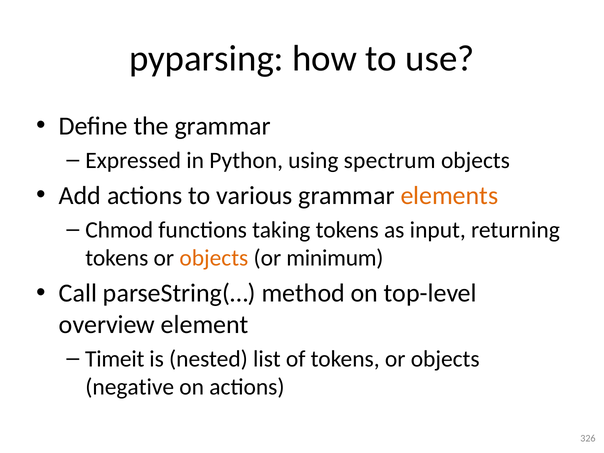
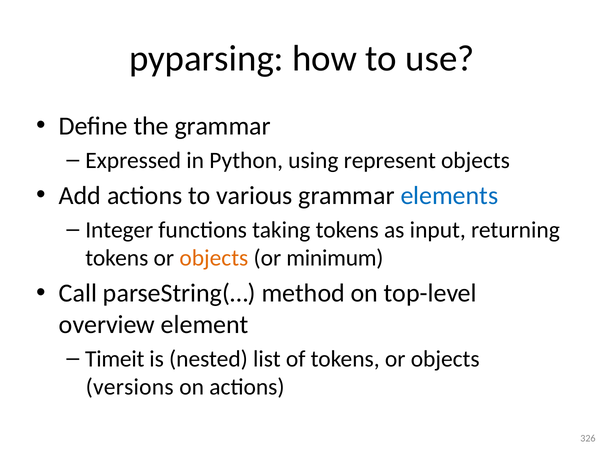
spectrum: spectrum -> represent (390, 160)
elements colour: orange -> blue (449, 196)
Chmod: Chmod -> Integer (119, 230)
negative: negative -> versions (130, 387)
